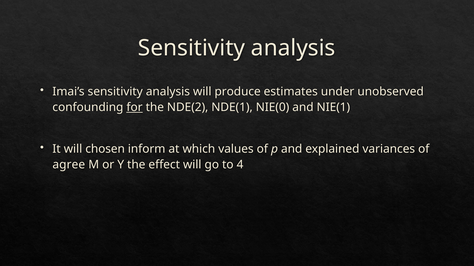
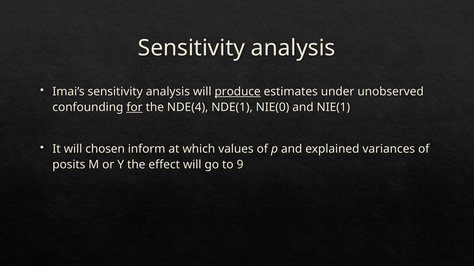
produce underline: none -> present (238, 92)
NDE(2: NDE(2 -> NDE(4 (188, 107)
agree: agree -> posits (69, 165)
4: 4 -> 9 (240, 165)
